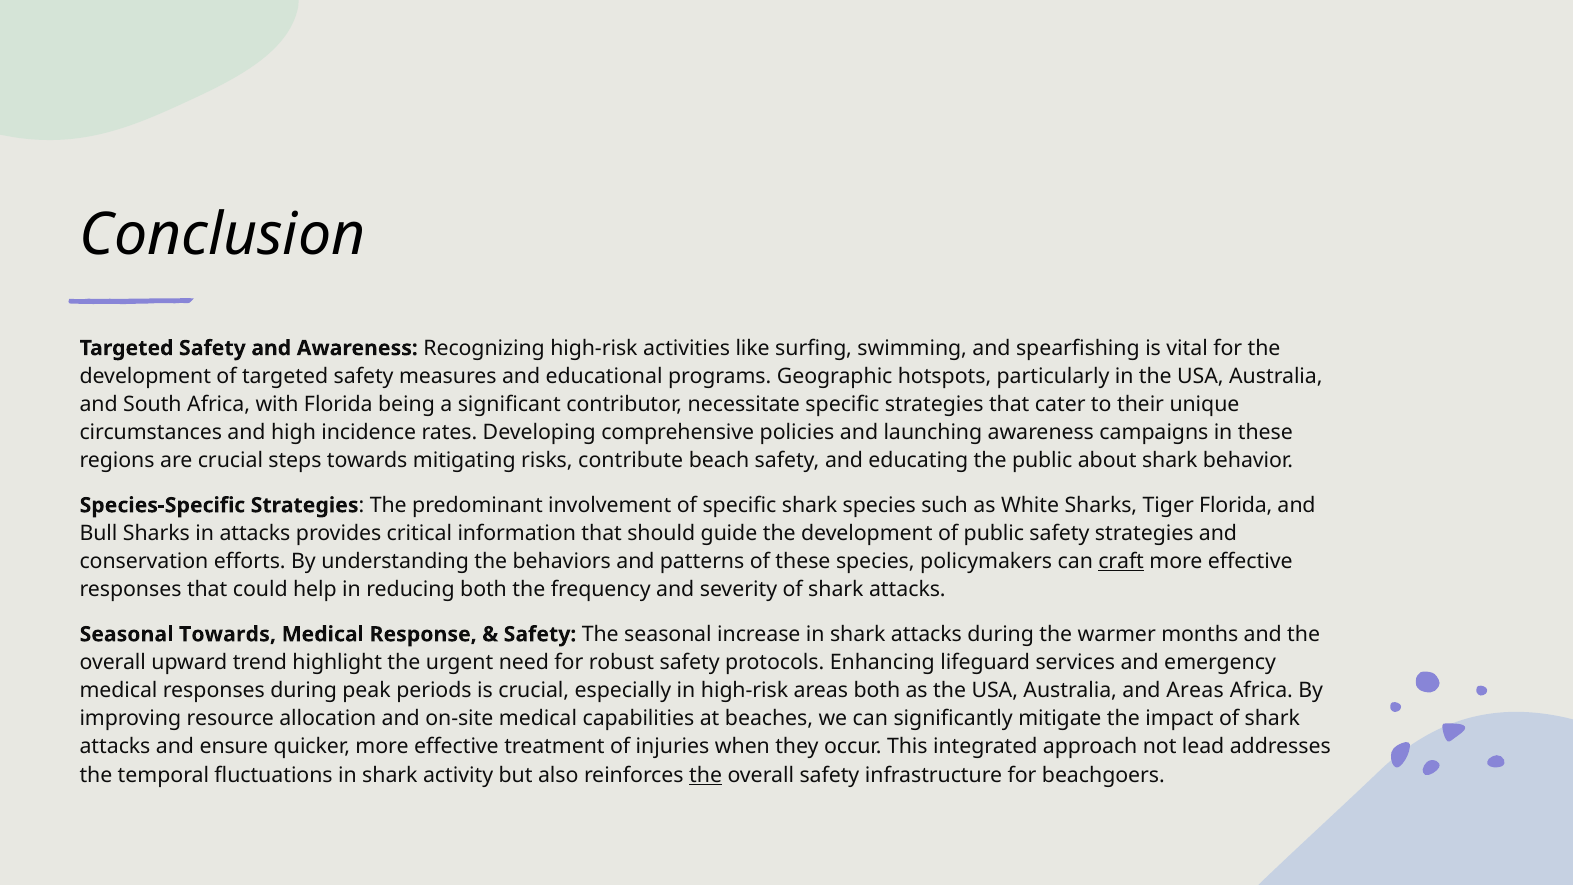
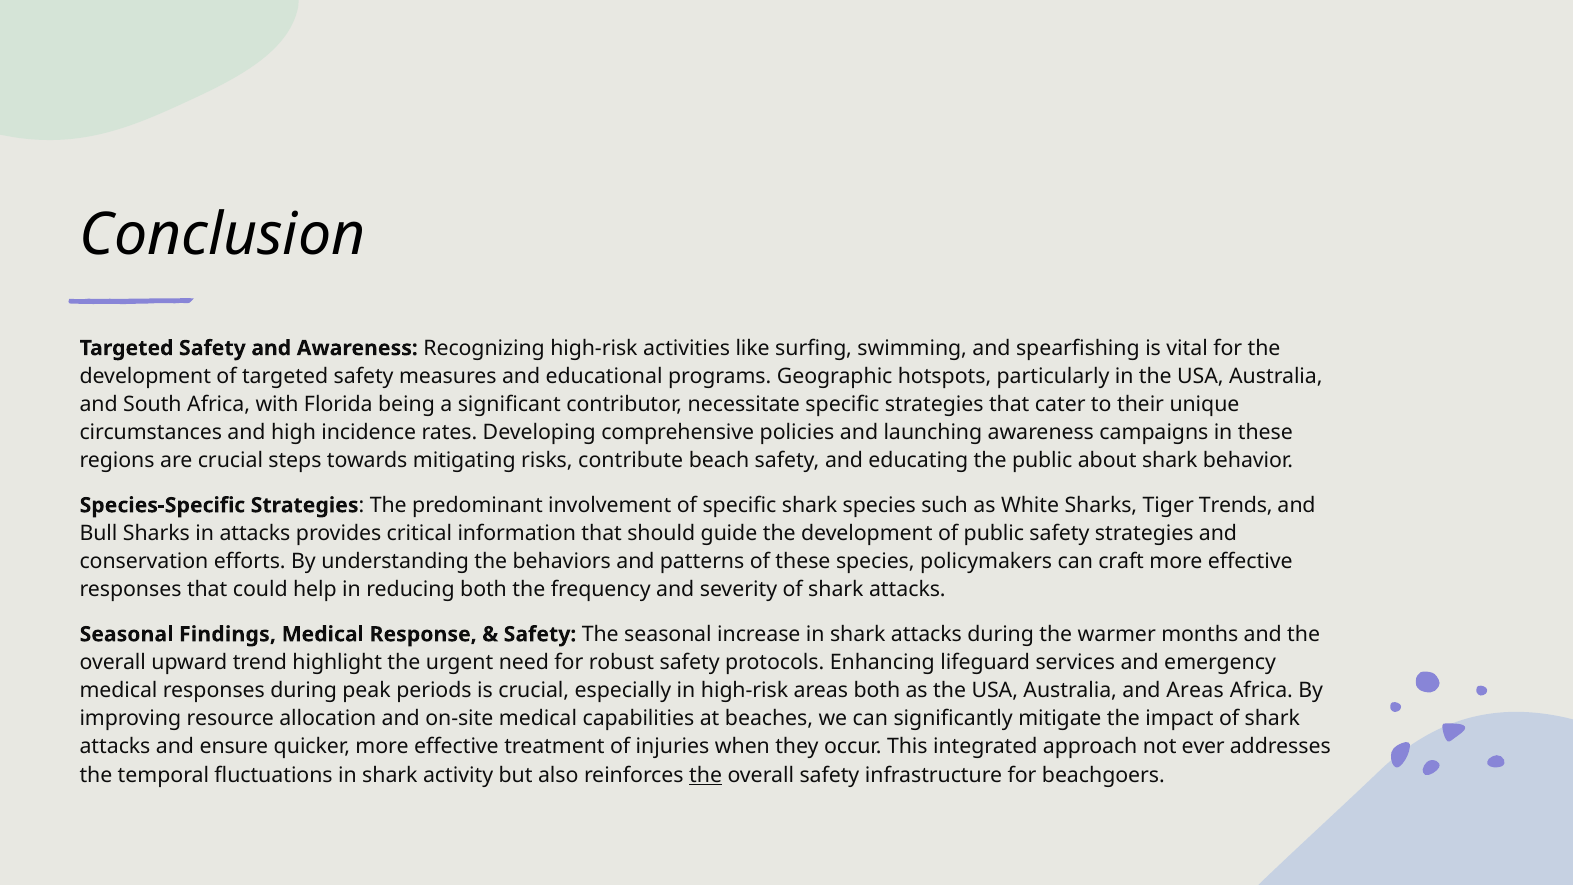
Tiger Florida: Florida -> Trends (1236, 505)
craft underline: present -> none (1121, 562)
Seasonal Towards: Towards -> Findings (227, 634)
lead: lead -> ever (1203, 747)
